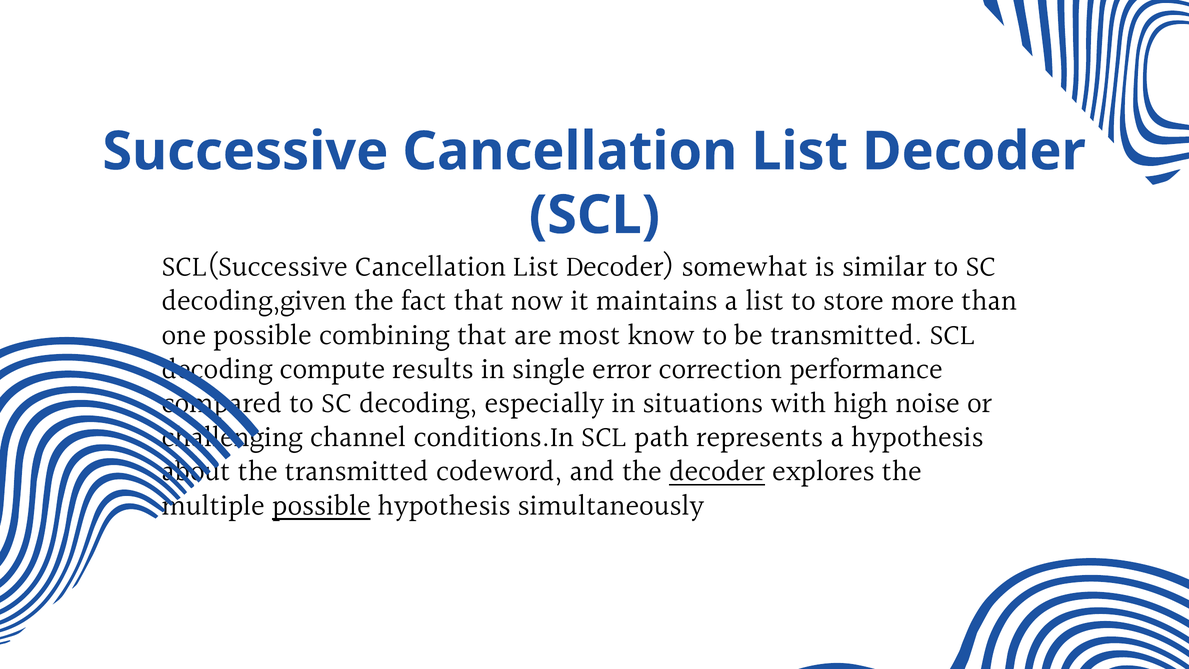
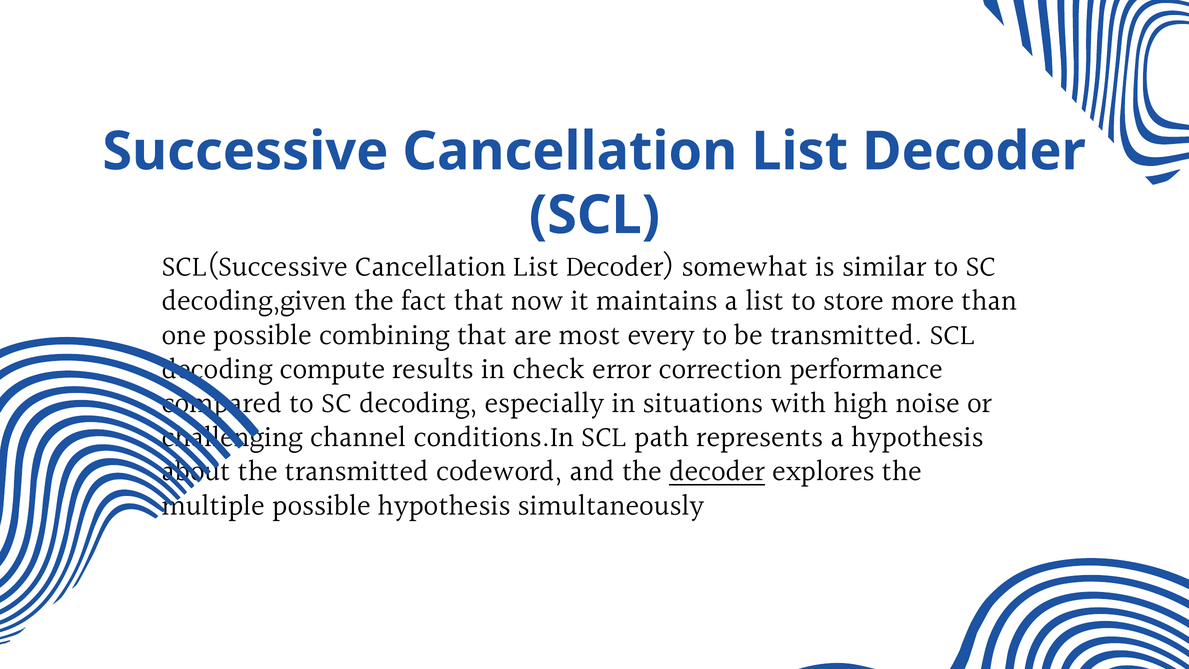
know: know -> every (661, 336)
single: single -> check (549, 370)
possible underline: present -> none (321, 506)
